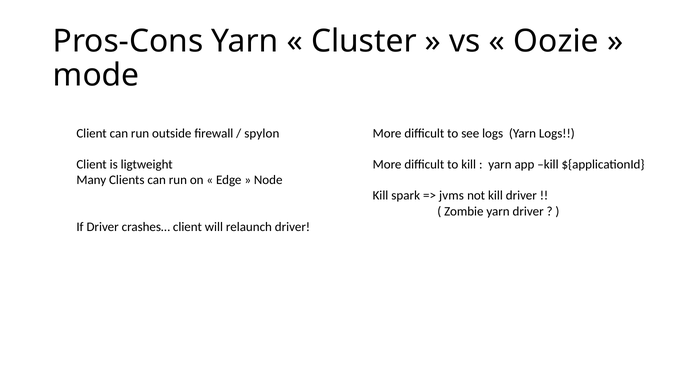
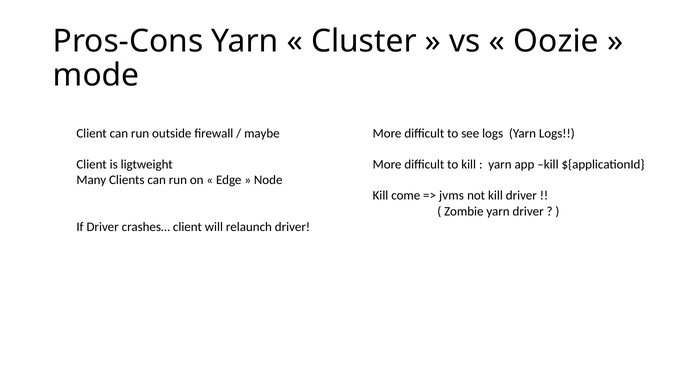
spylon: spylon -> maybe (262, 133)
spark: spark -> come (406, 196)
